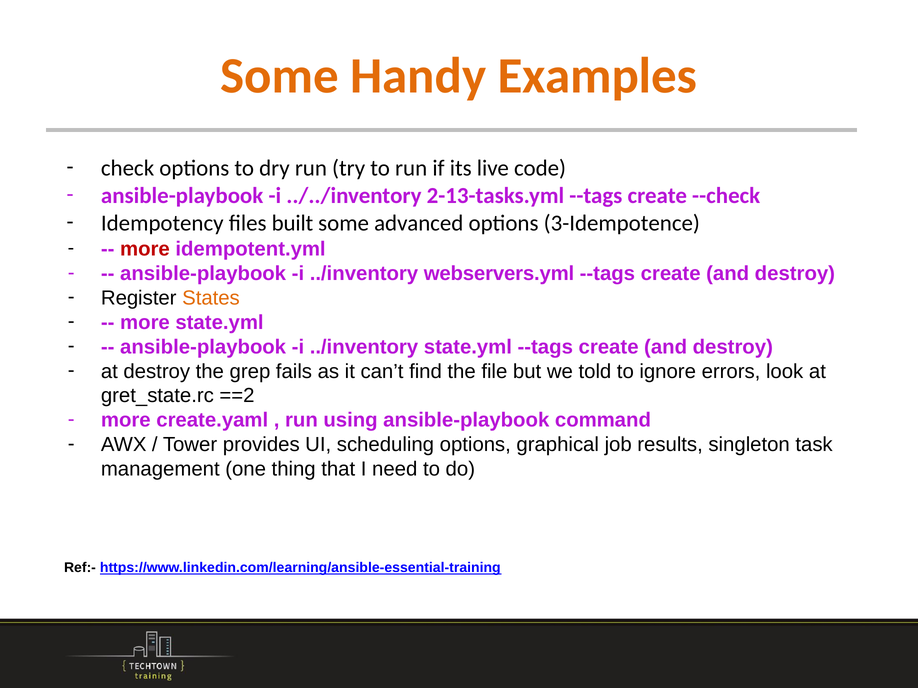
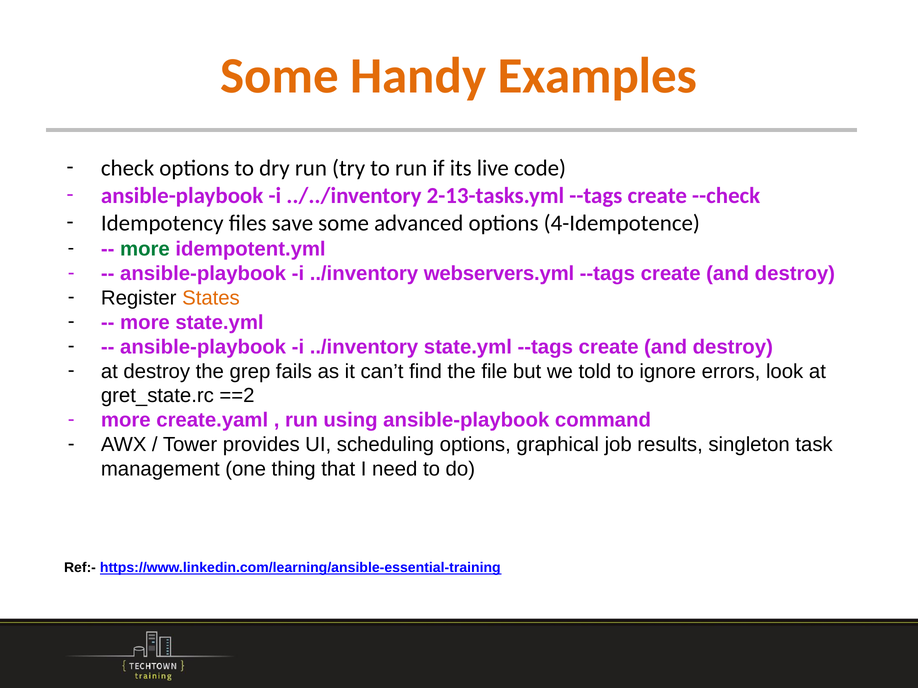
built: built -> save (292, 223)
3-Idempotence: 3-Idempotence -> 4-Idempotence (622, 223)
more colour: red -> green (145, 249)
